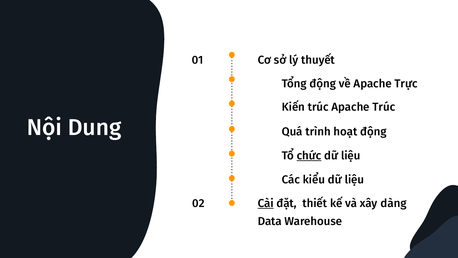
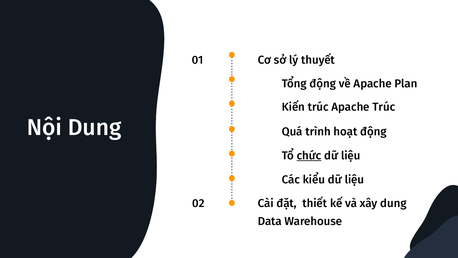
Trực: Trực -> Plan (406, 84)
Cài underline: present -> none (266, 203)
xây dàng: dàng -> dung (394, 203)
